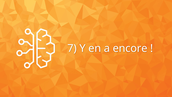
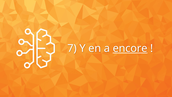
encore underline: none -> present (130, 48)
